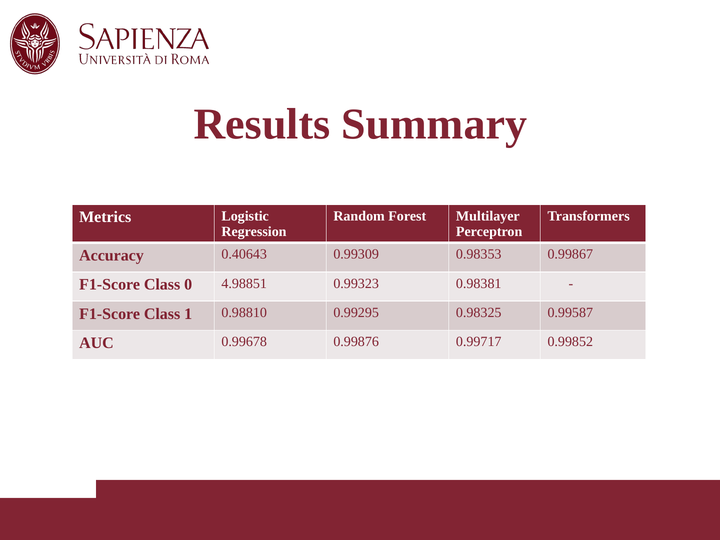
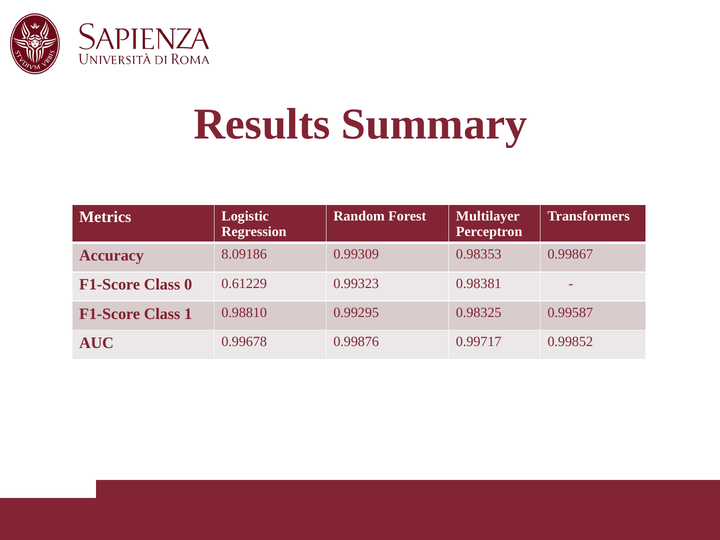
0.40643: 0.40643 -> 8.09186 (244, 254)
4.98851: 4.98851 -> 0.61229 (244, 283)
